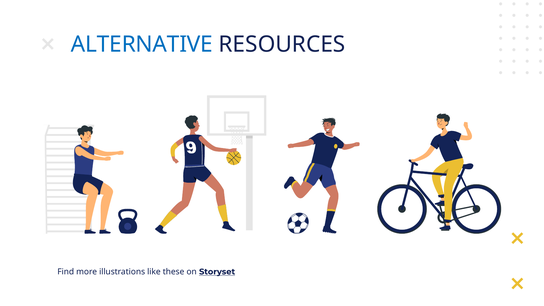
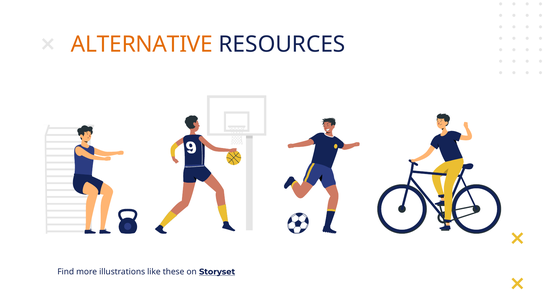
ALTERNATIVE colour: blue -> orange (142, 44)
